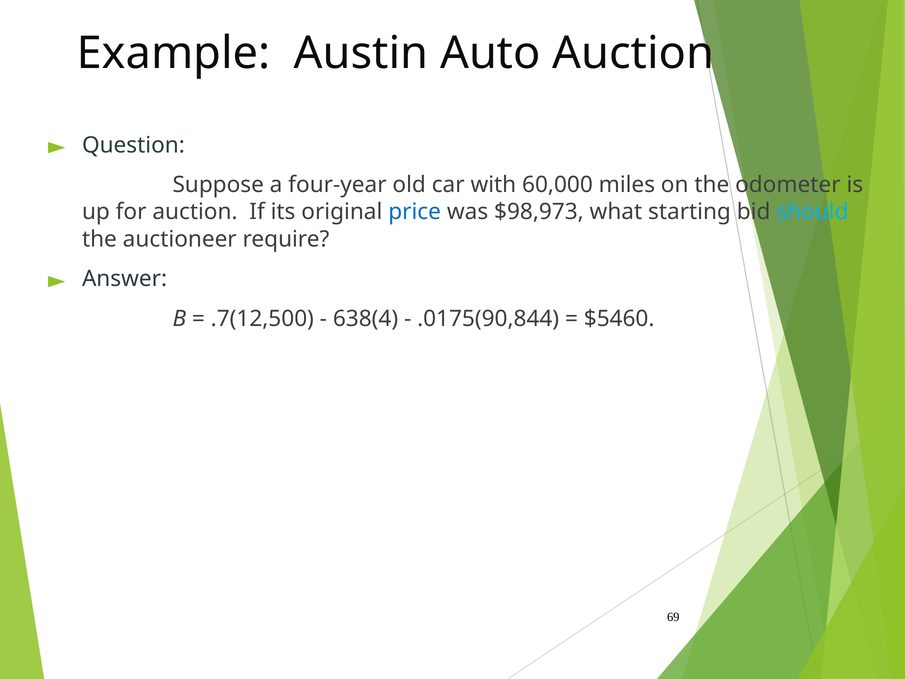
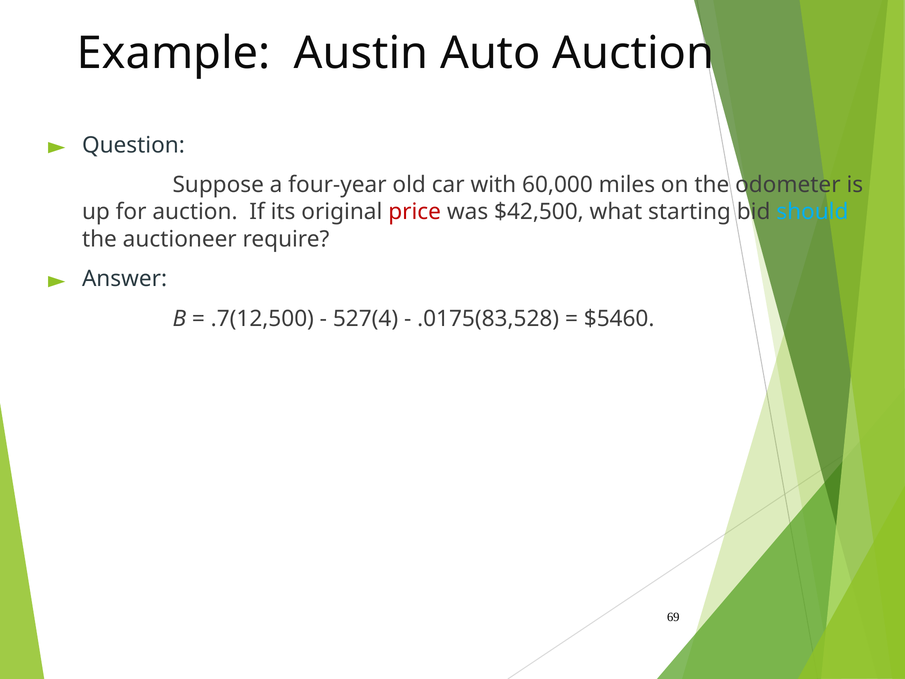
price colour: blue -> red (415, 212)
$98,973: $98,973 -> $42,500 (539, 212)
638(4: 638(4 -> 527(4 (366, 319)
.0175(90,844: .0175(90,844 -> .0175(83,528 (488, 319)
